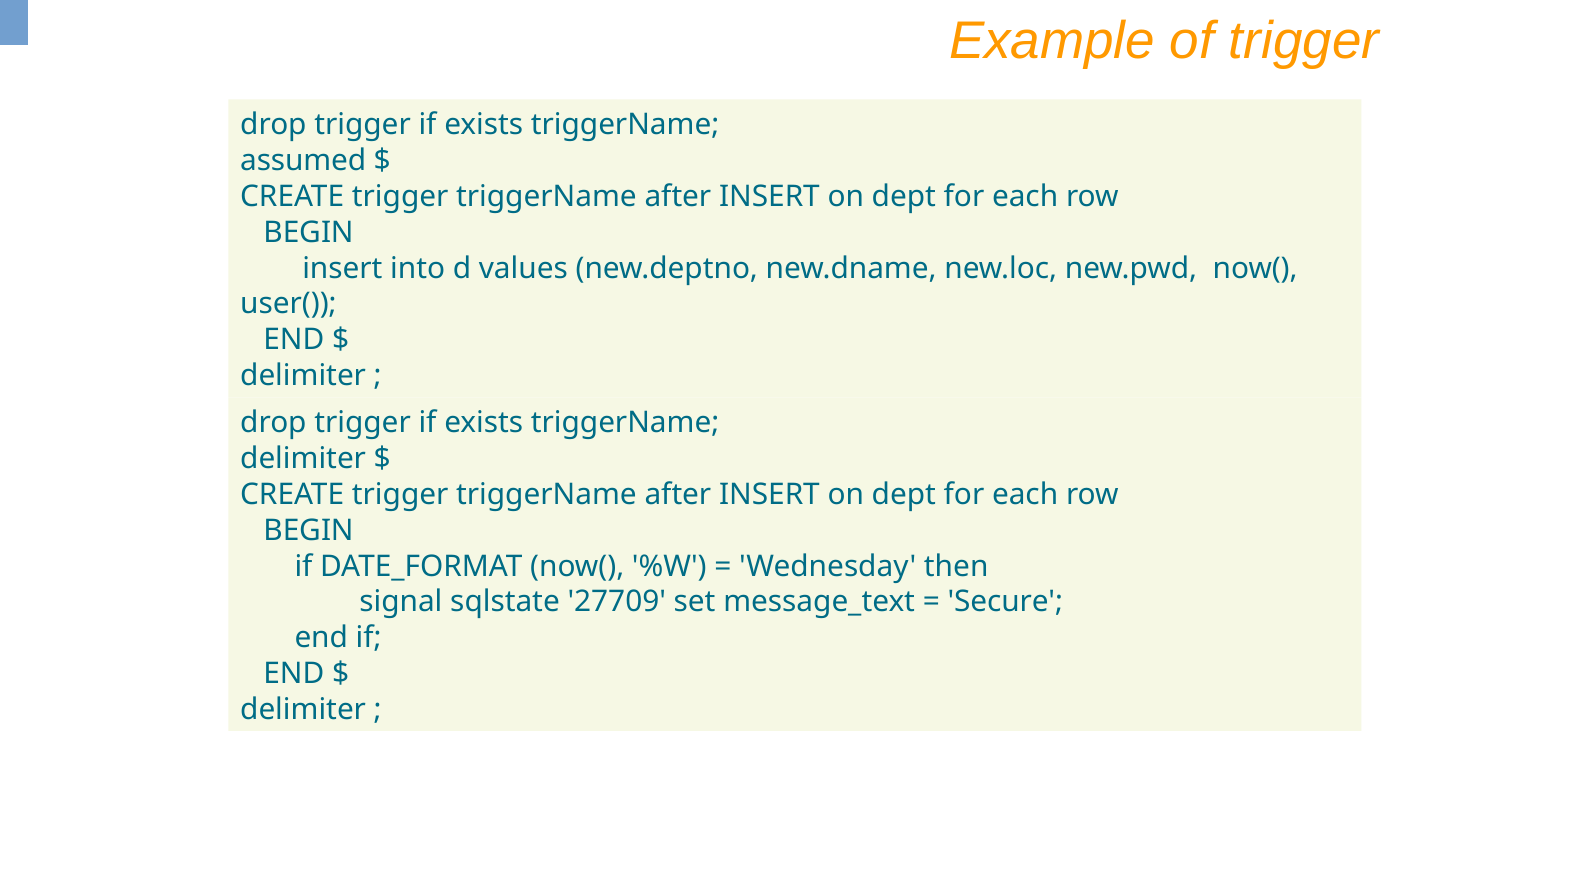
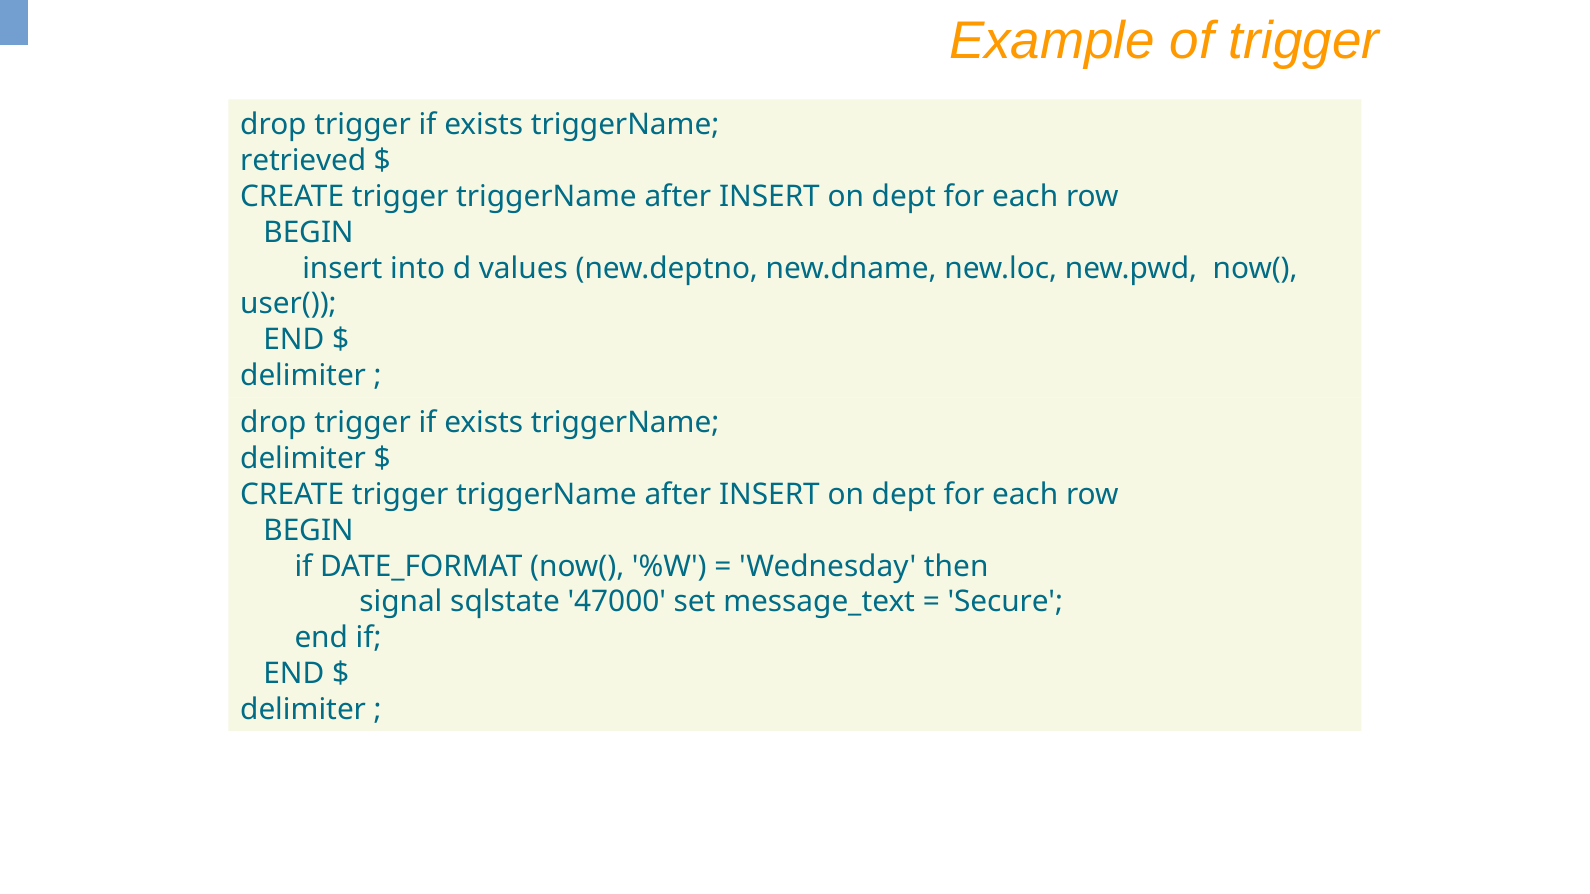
assumed: assumed -> retrieved (303, 161)
27709: 27709 -> 47000 (617, 602)
